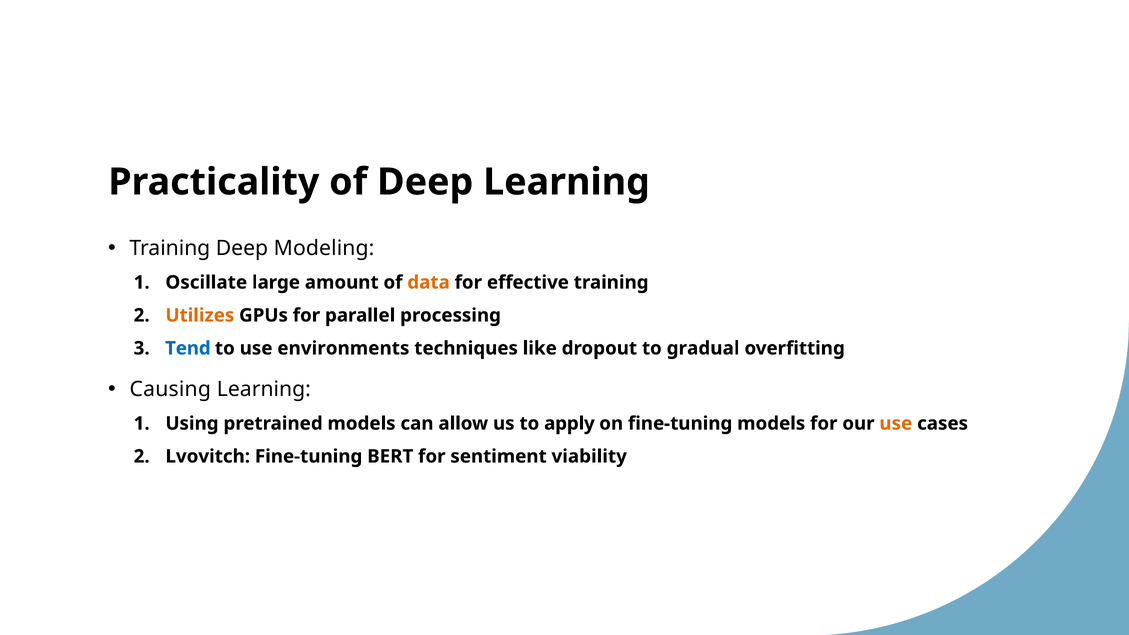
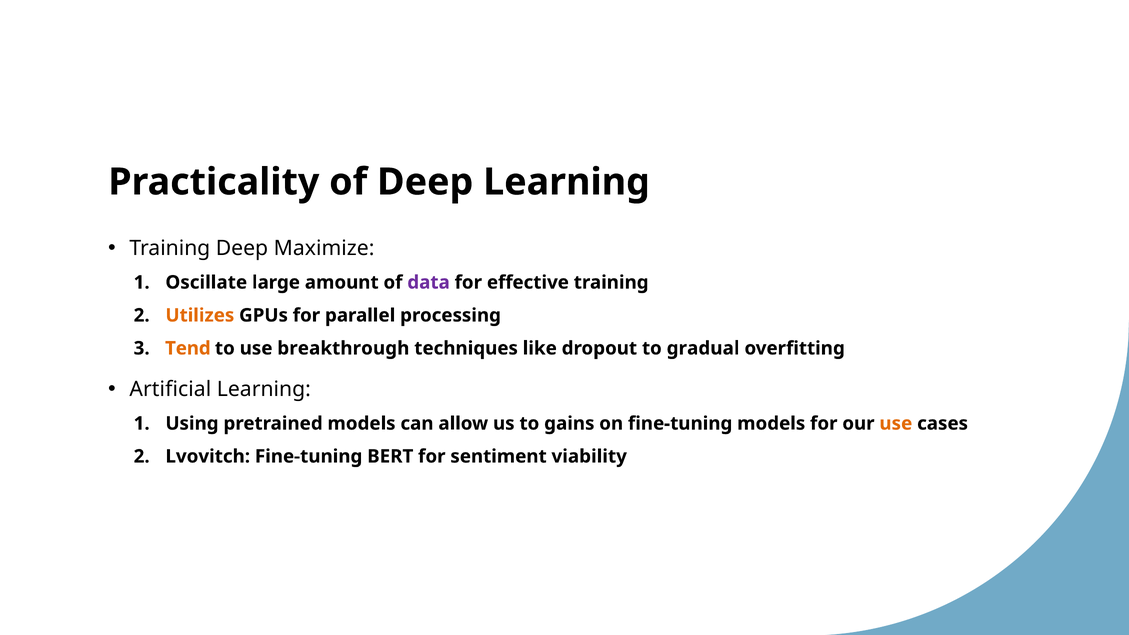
Modeling: Modeling -> Maximize (324, 248)
data colour: orange -> purple (429, 282)
Tend colour: blue -> orange (188, 348)
environments: environments -> breakthrough (343, 348)
Causing: Causing -> Artificial (170, 389)
apply: apply -> gains (569, 424)
